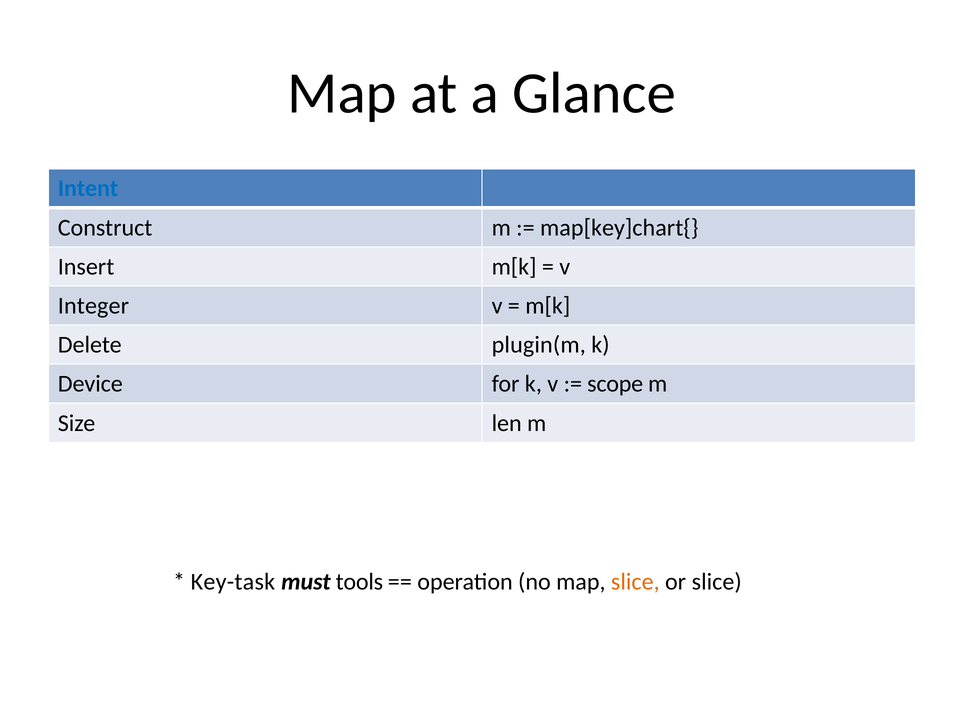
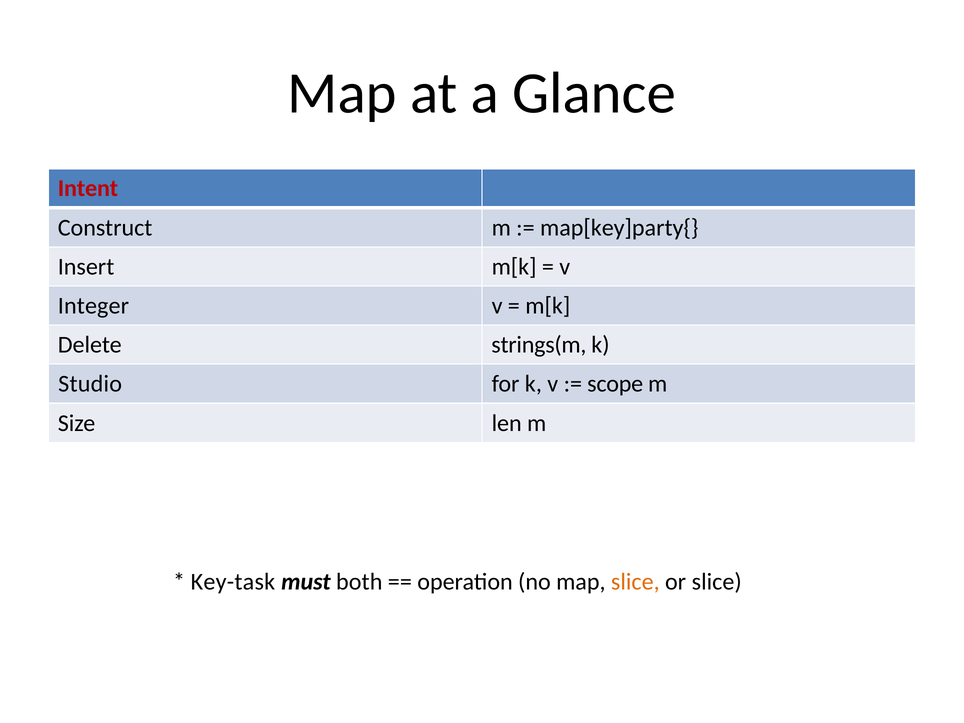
Intent colour: blue -> red (88, 189)
map[key]chart{: map[key]chart{ -> map[key]party{ (619, 228)
plugin(m: plugin(m -> strings(m (539, 345)
Device: Device -> Studio (90, 384)
tools: tools -> both (359, 582)
